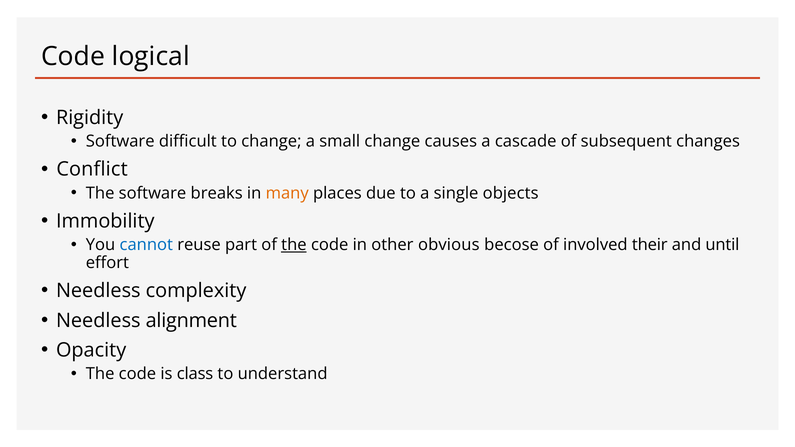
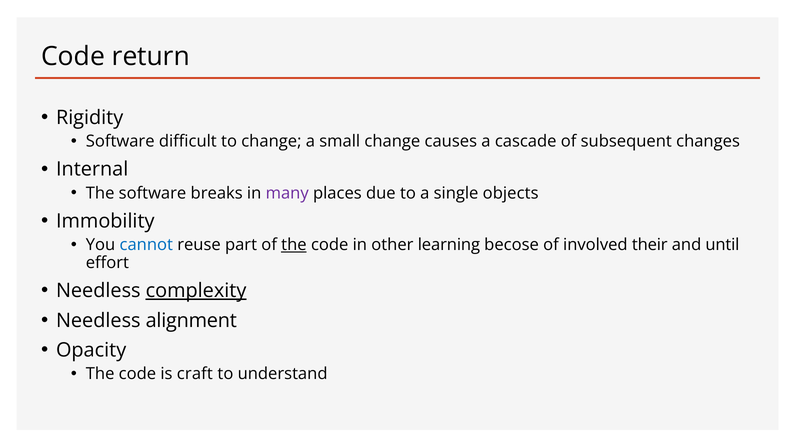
logical: logical -> return (151, 57)
Conflict: Conflict -> Internal (92, 169)
many colour: orange -> purple (287, 193)
obvious: obvious -> learning (449, 245)
complexity underline: none -> present (196, 291)
class: class -> craft (195, 374)
